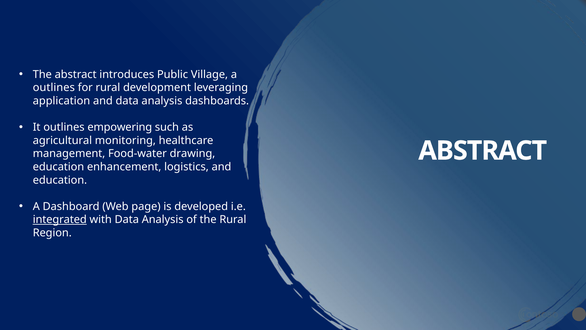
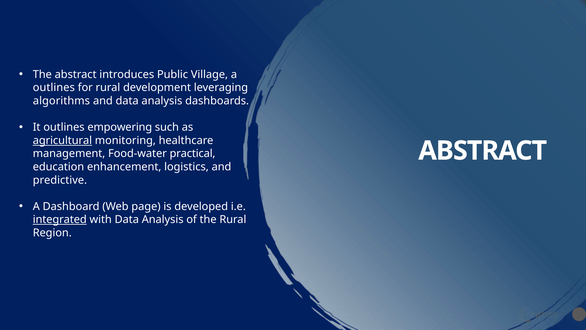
application: application -> algorithms (61, 101)
agricultural underline: none -> present (62, 140)
drawing: drawing -> practical (193, 154)
education: education -> predictive (60, 180)
